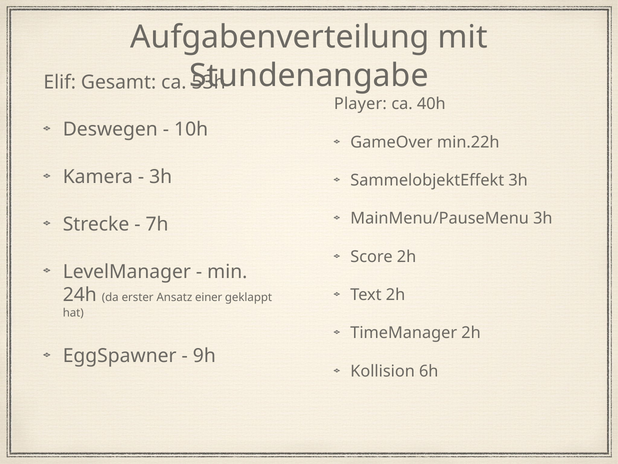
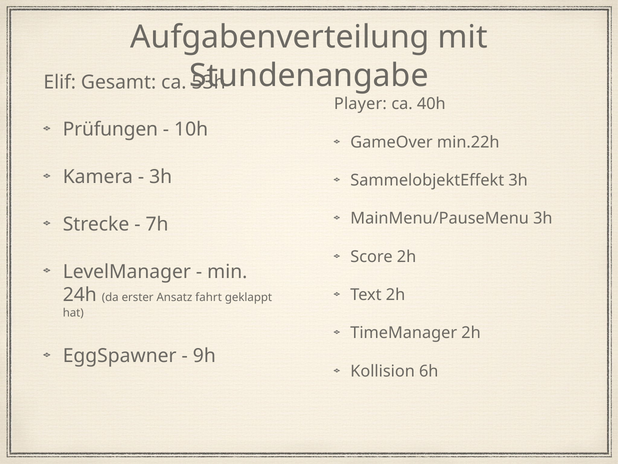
Deswegen: Deswegen -> Prüfungen (110, 129)
einer: einer -> fahrt (209, 297)
